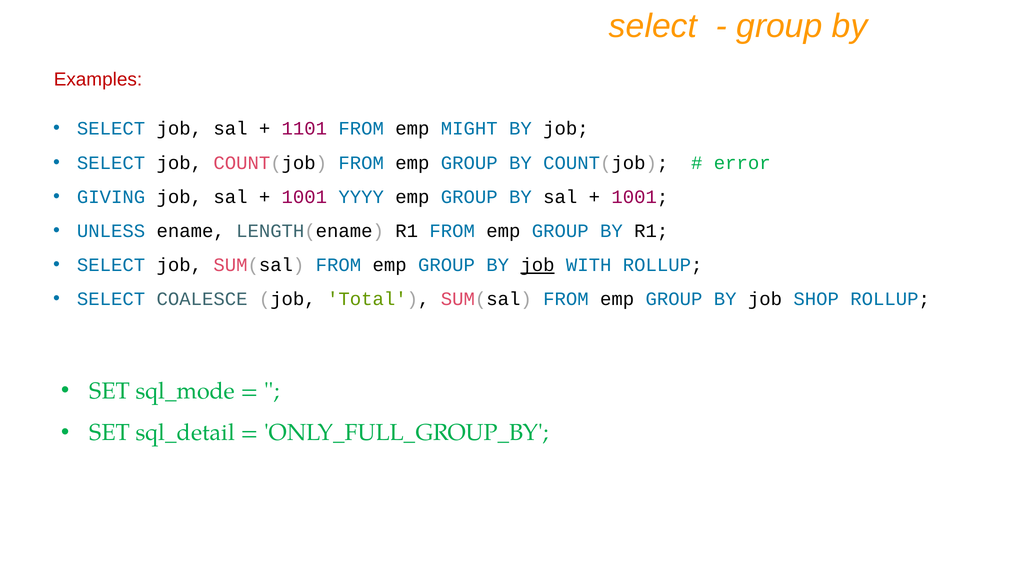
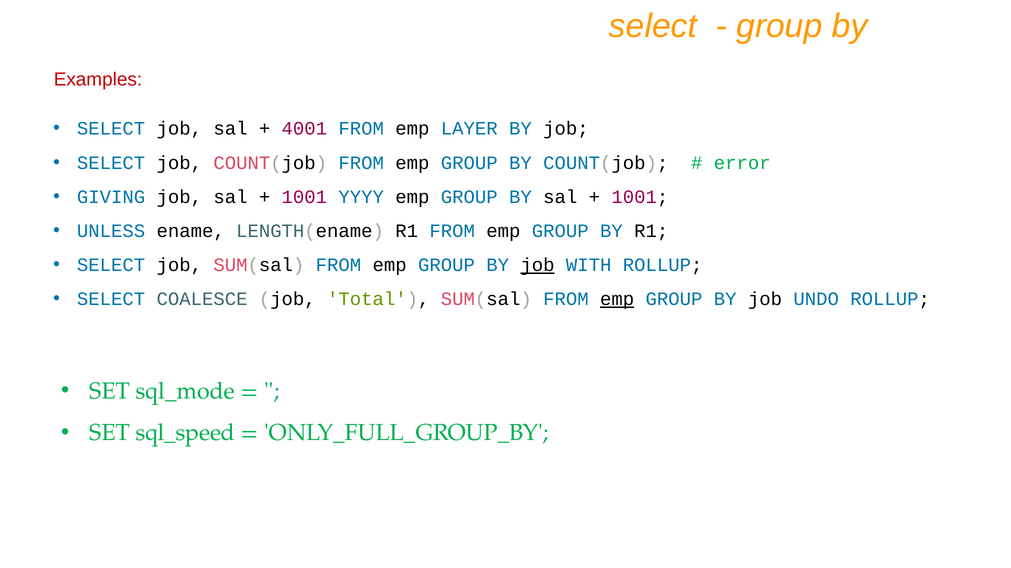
1101: 1101 -> 4001 (304, 129)
MIGHT: MIGHT -> LAYER (469, 129)
emp underline: none -> present (617, 299)
SHOP: SHOP -> UNDO (816, 299)
sql_detail: sql_detail -> sql_speed (185, 433)
